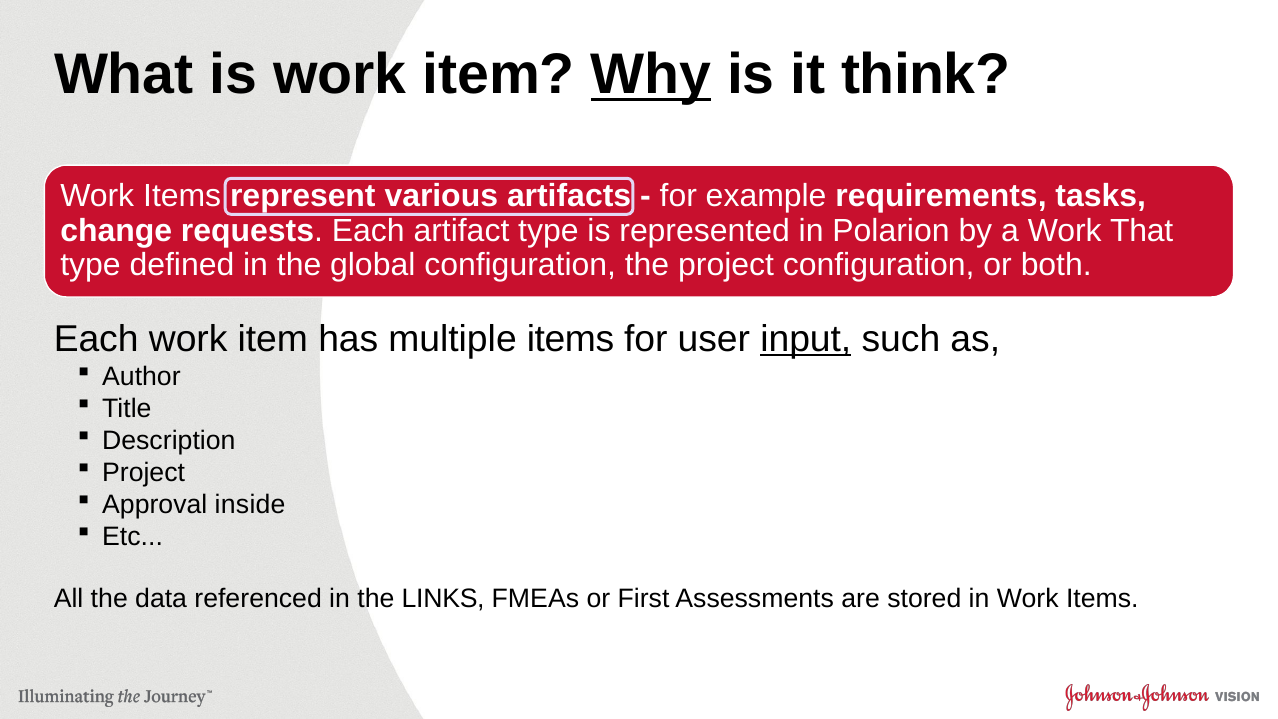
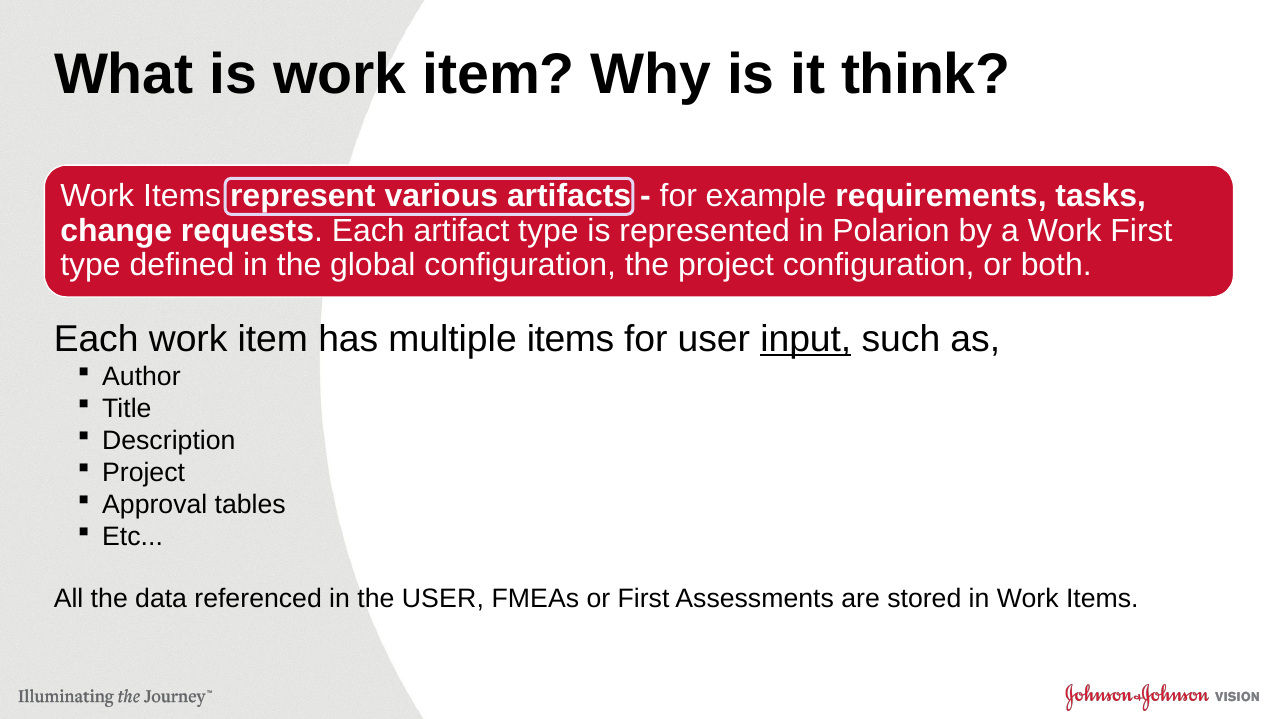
Why underline: present -> none (651, 75)
Work That: That -> First (1142, 231)
inside: inside -> tables (250, 504)
the LINKS: LINKS -> USER (443, 598)
